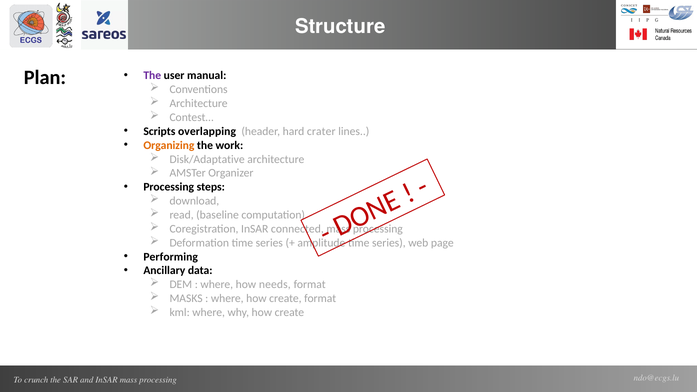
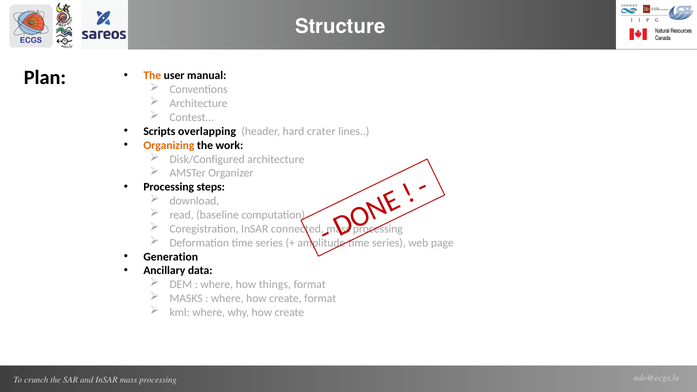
The colour: purple -> orange (152, 76)
Disk/Adaptative: Disk/Adaptative -> Disk/Configured (207, 159)
Performing: Performing -> Generation (171, 257)
needs: needs -> things (275, 285)
